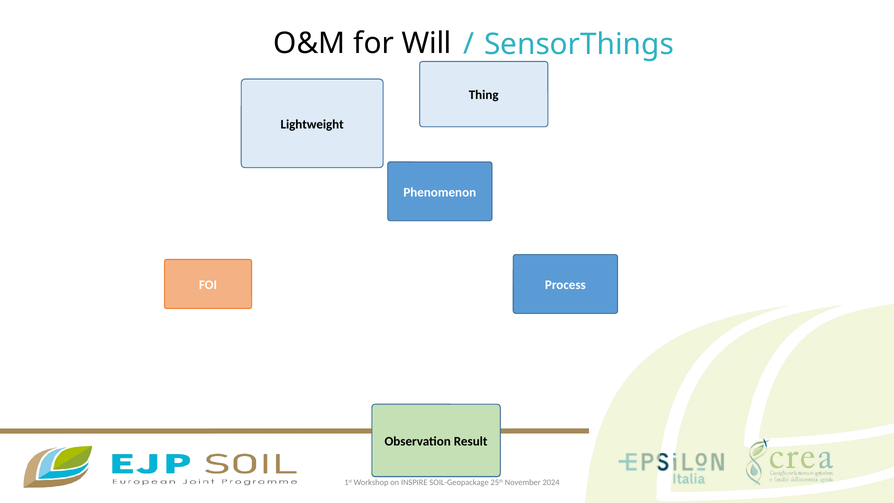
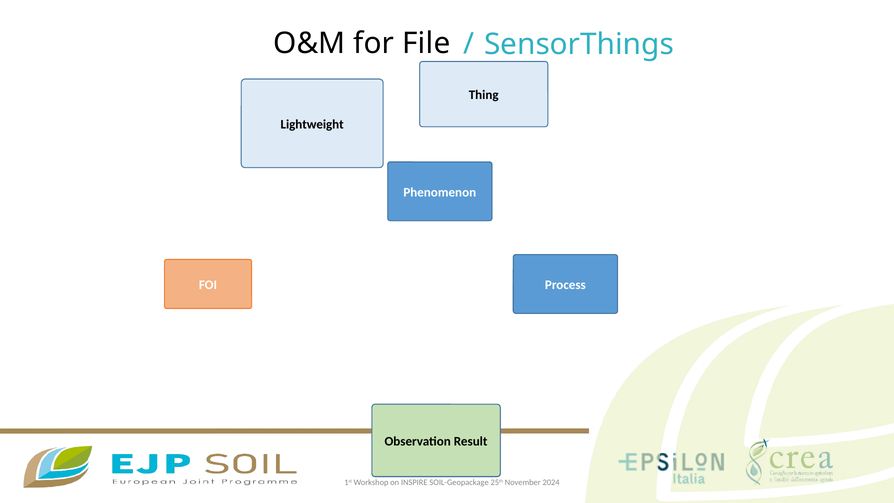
Will: Will -> File (426, 43)
